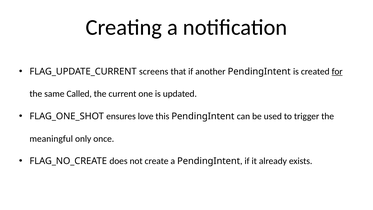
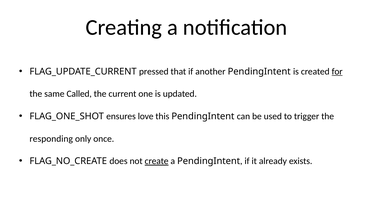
screens: screens -> pressed (154, 71)
meaningful: meaningful -> responding (51, 139)
create underline: none -> present (157, 161)
